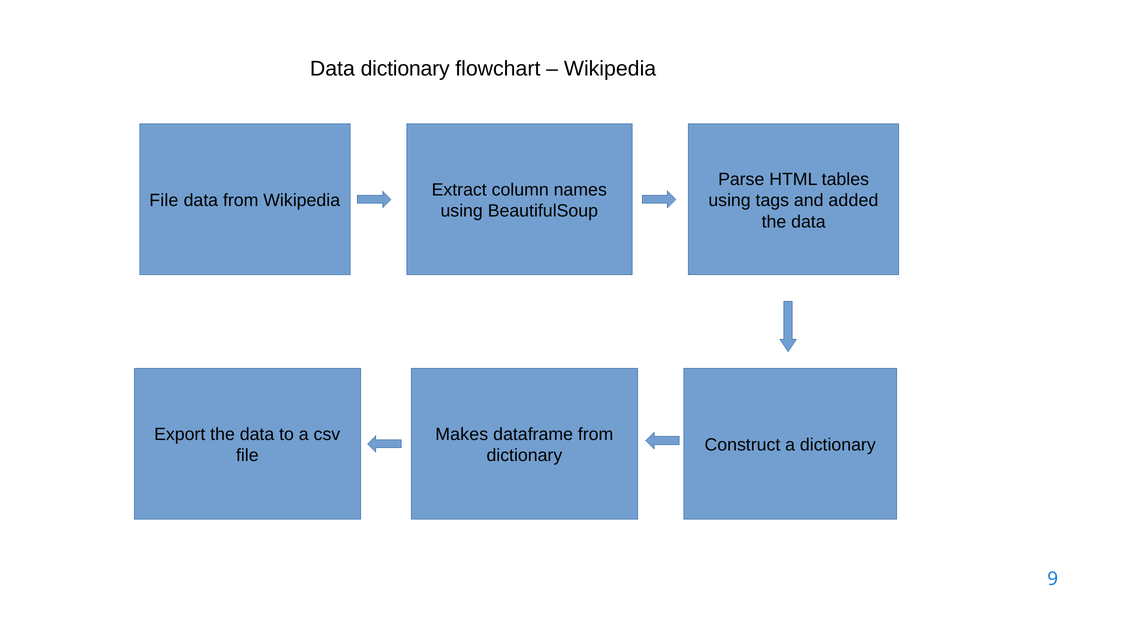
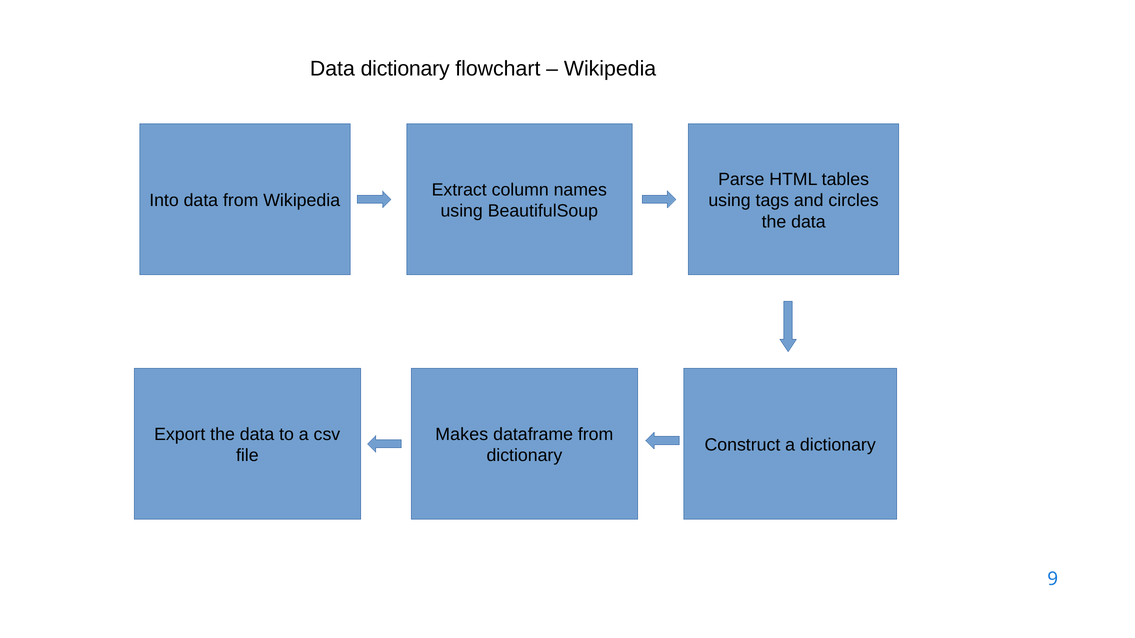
File: File -> Into (164, 201)
added: added -> circles (854, 201)
